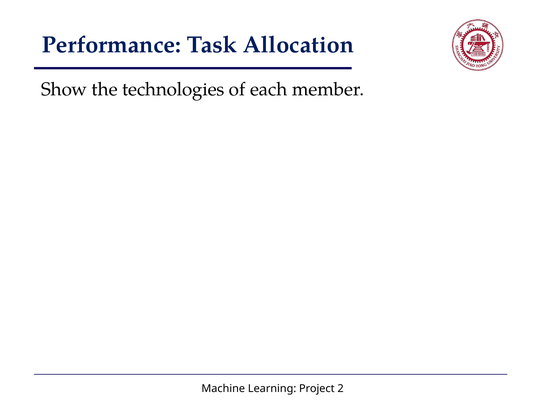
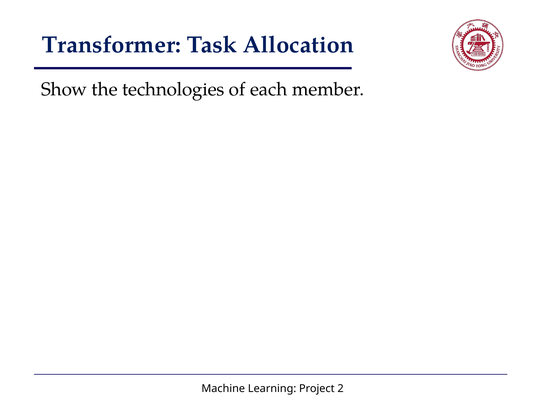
Performance: Performance -> Transformer (111, 45)
